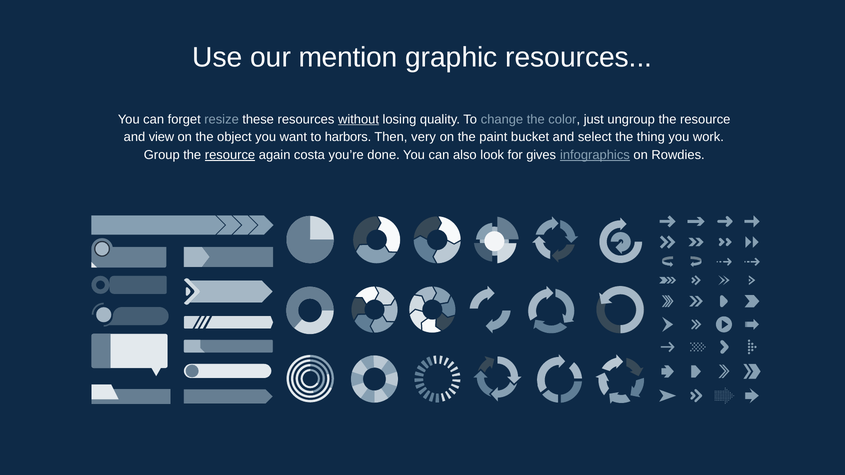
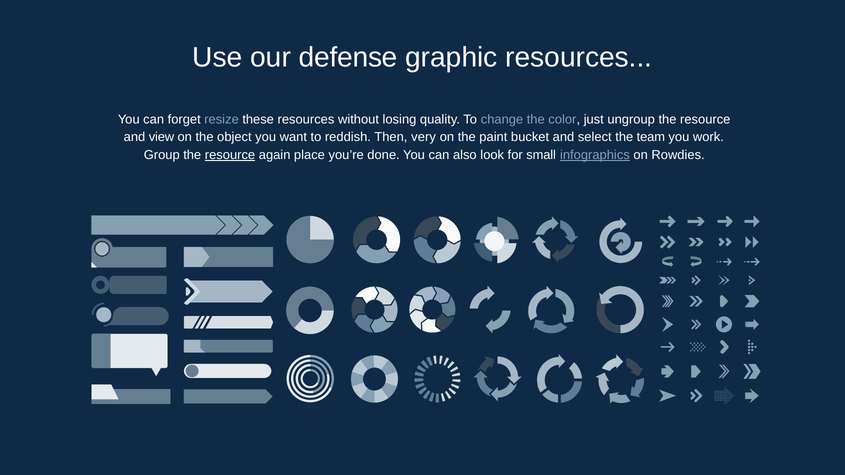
mention: mention -> defense (348, 57)
without underline: present -> none (359, 119)
harbors: harbors -> reddish (348, 137)
thing: thing -> team (651, 137)
costa: costa -> place (309, 155)
gives: gives -> small (541, 155)
